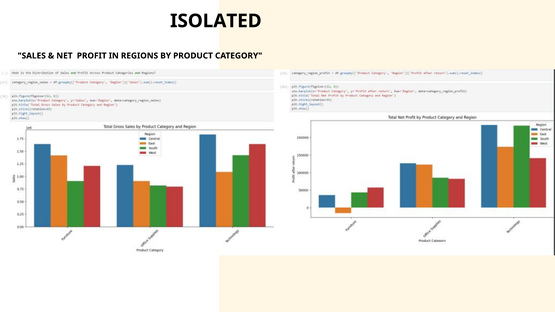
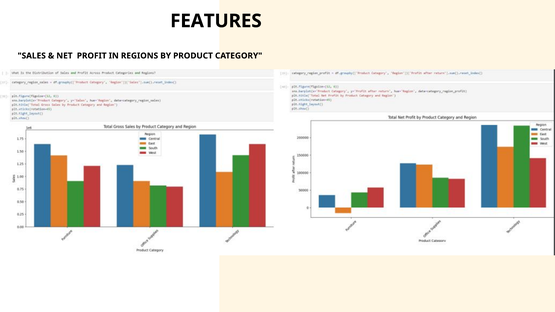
ISOLATED: ISOLATED -> FEATURES (216, 21)
